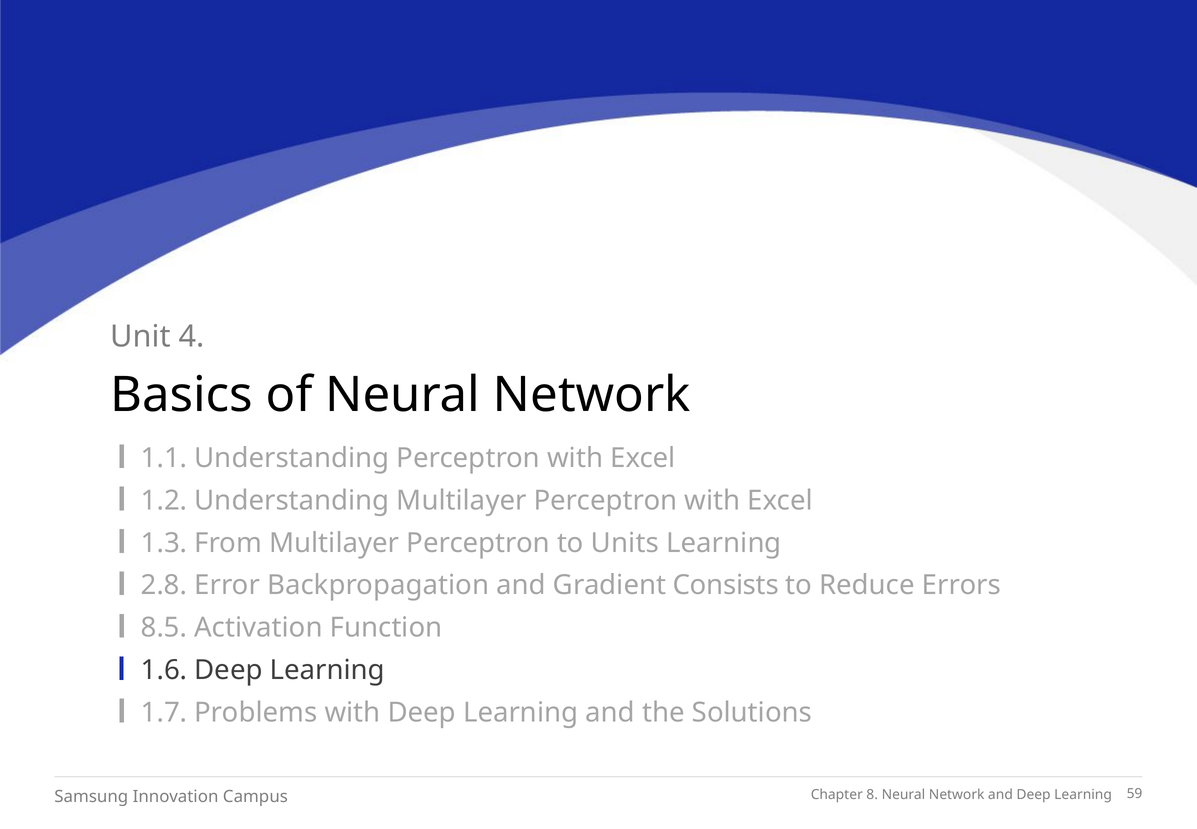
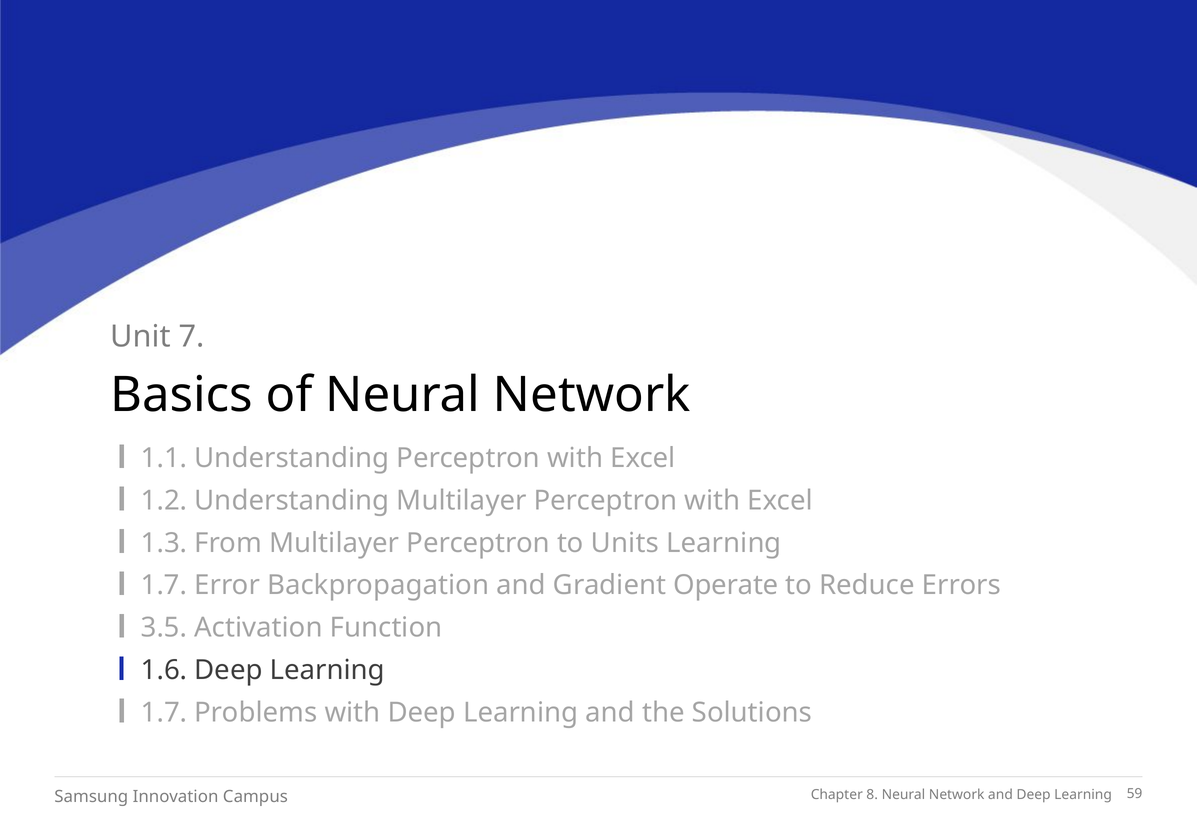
4: 4 -> 7 (192, 336)
2.8: 2.8 -> 1.7 (164, 585)
Consists: Consists -> Operate (726, 585)
8.5: 8.5 -> 3.5 (164, 628)
